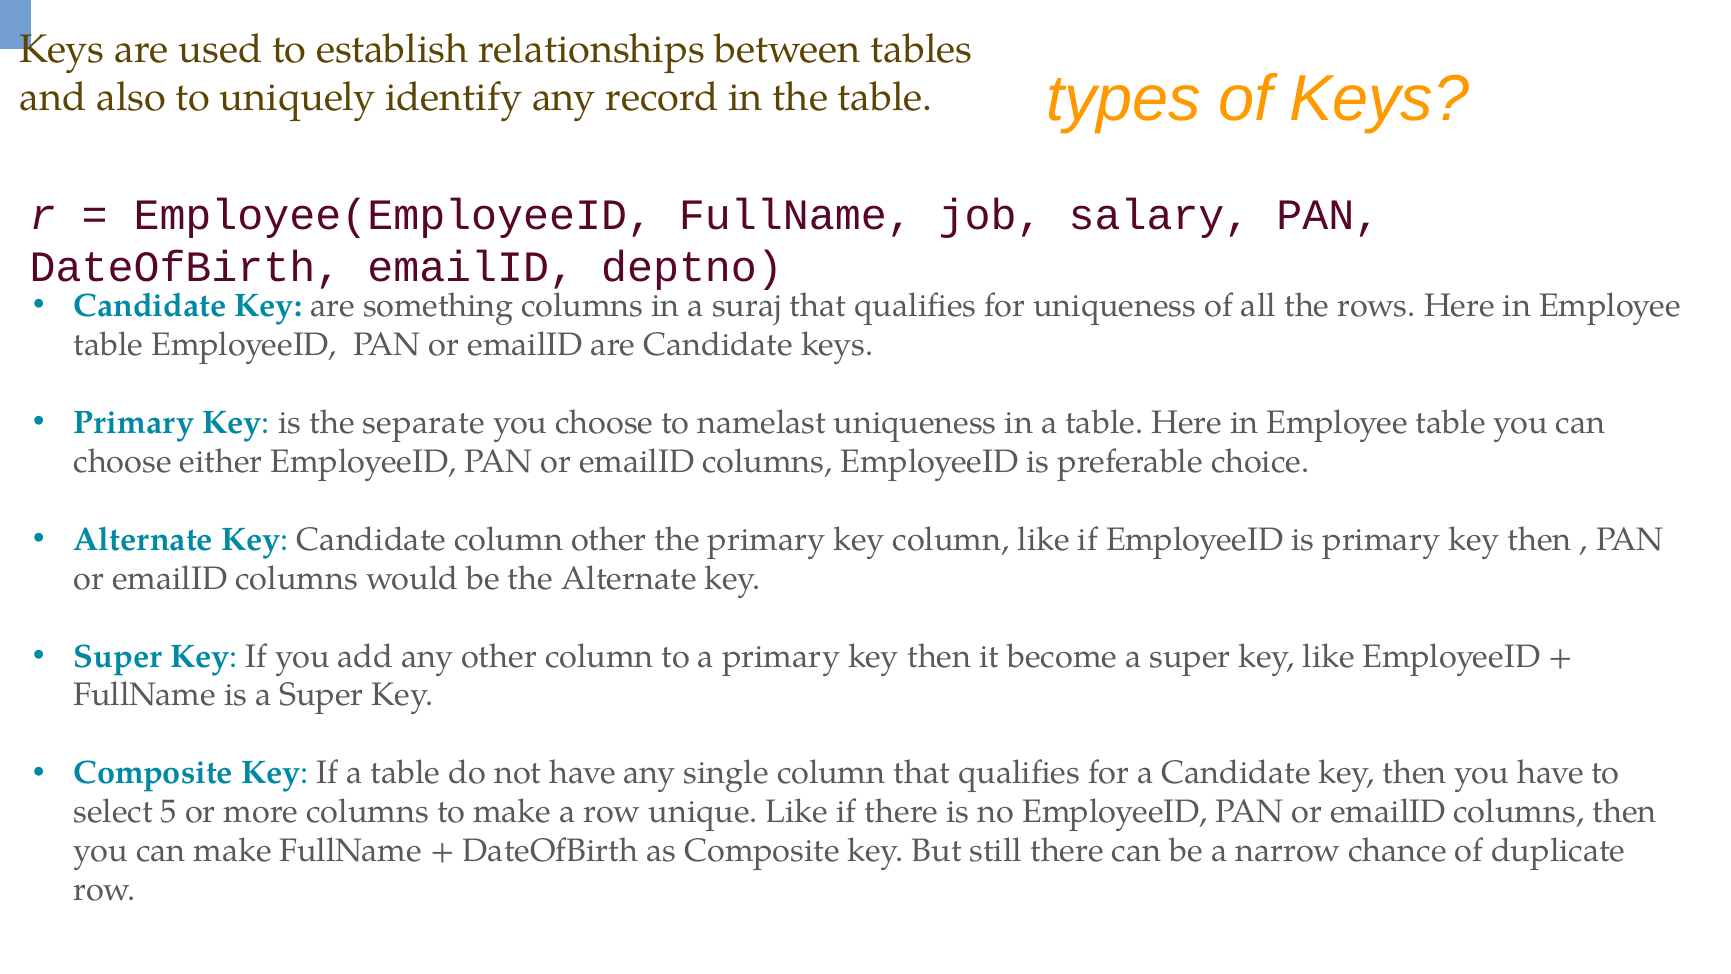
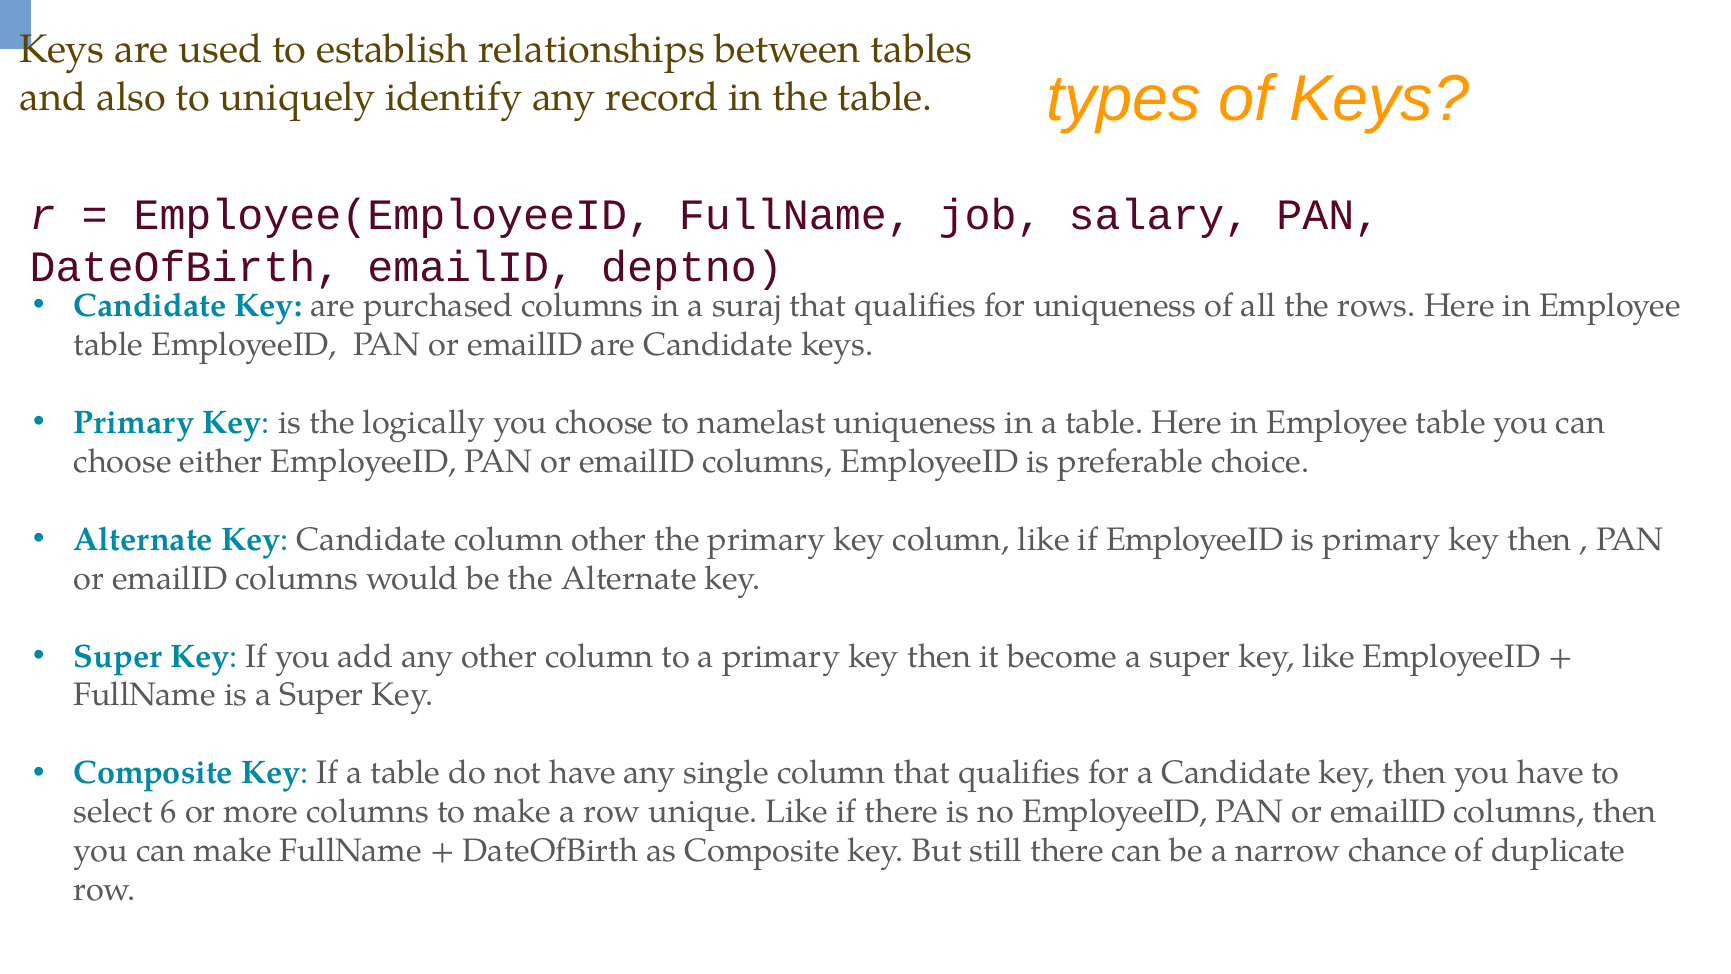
something: something -> purchased (438, 306)
separate: separate -> logically (424, 422)
5: 5 -> 6 (169, 812)
